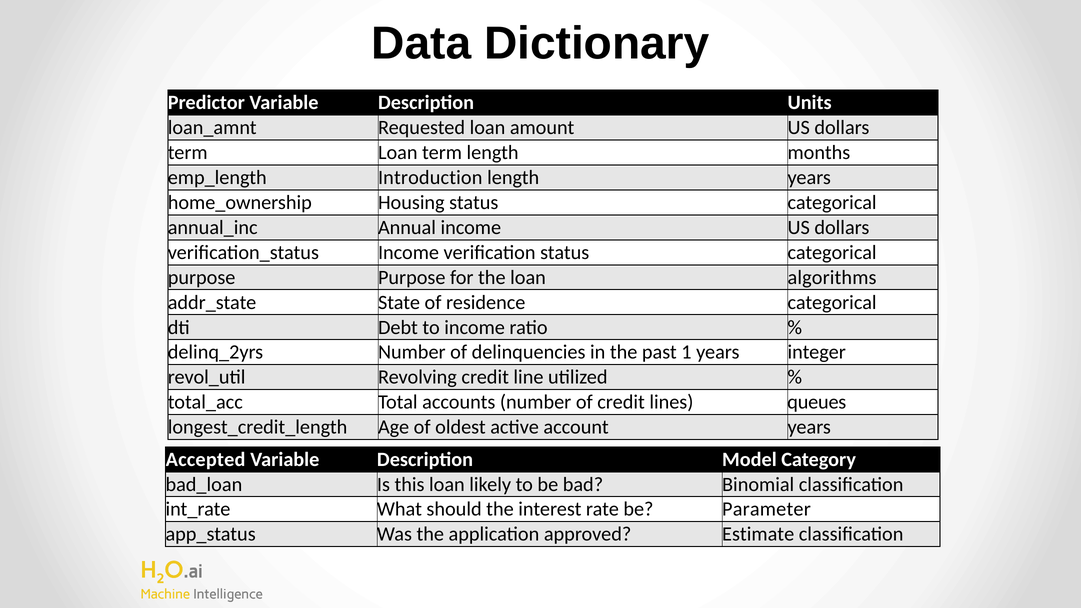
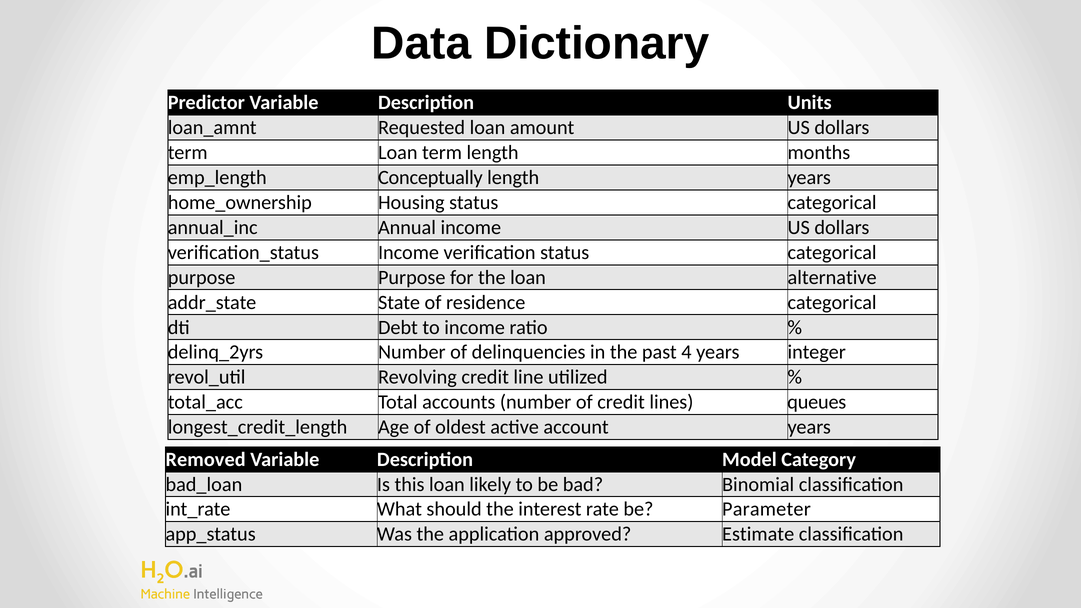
Introduction: Introduction -> Conceptually (430, 178)
algorithms: algorithms -> alternative (832, 277)
1: 1 -> 4 (686, 352)
Accepted: Accepted -> Removed (206, 460)
